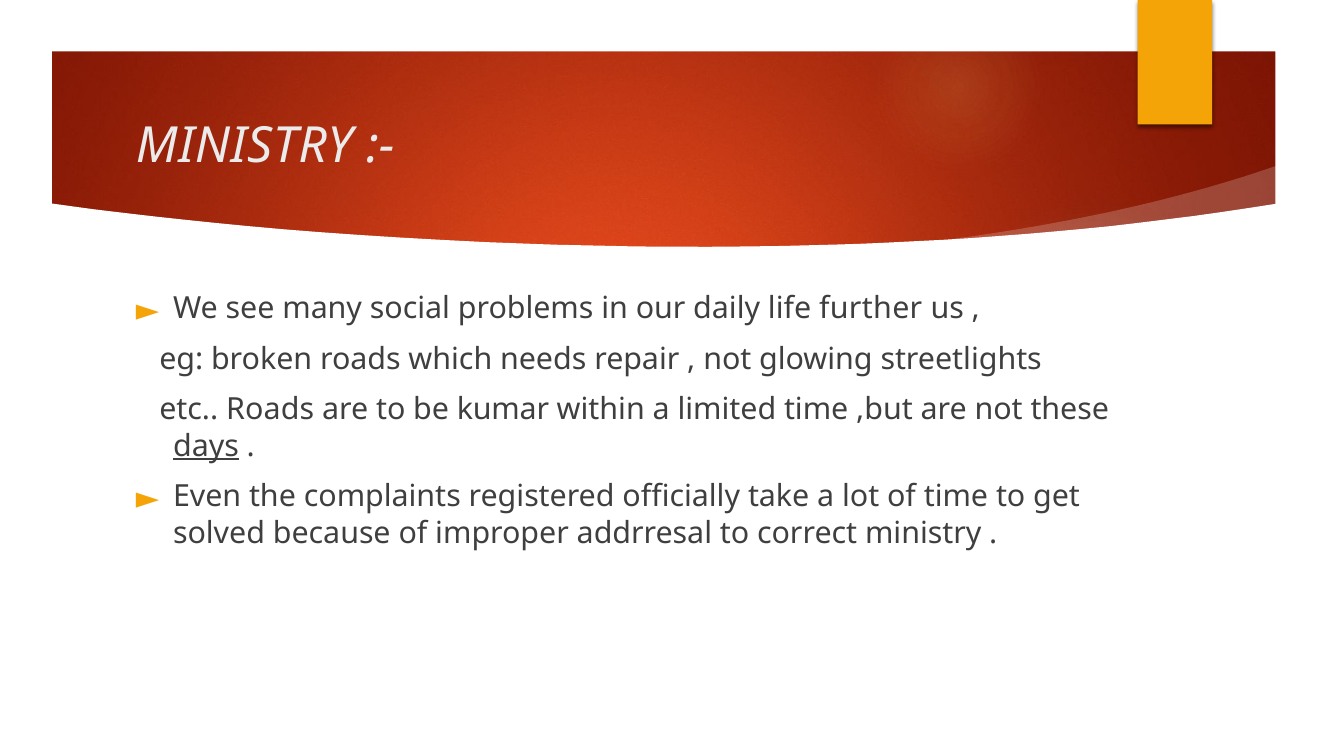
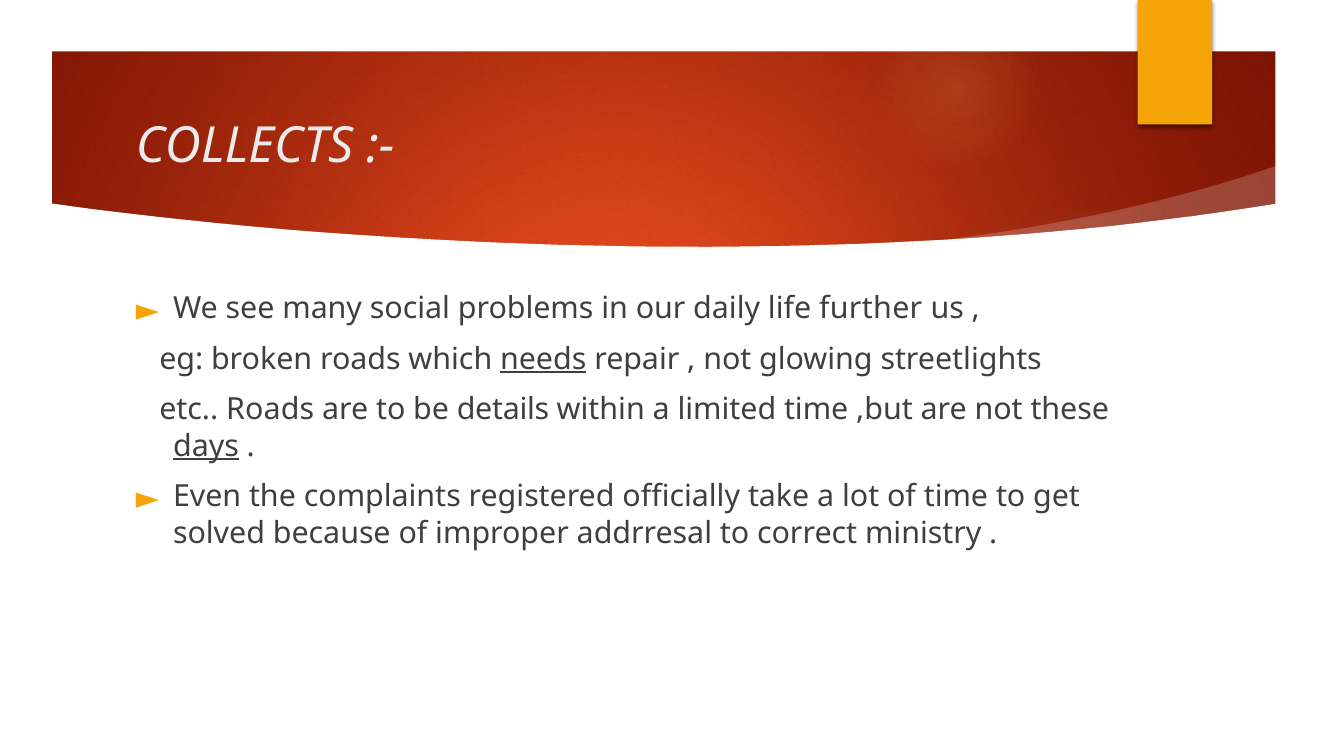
MINISTRY: MINISTRY -> COLLECTS (245, 146)
needs underline: none -> present (543, 359)
kumar: kumar -> details (503, 410)
